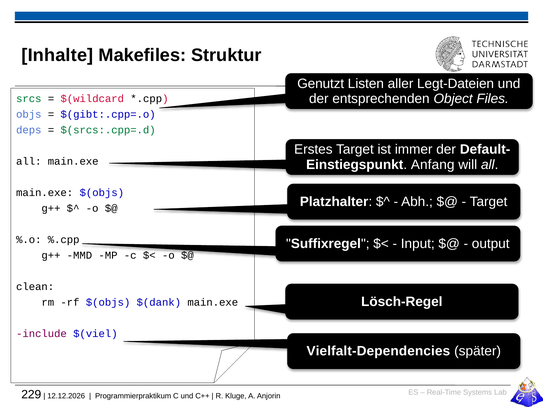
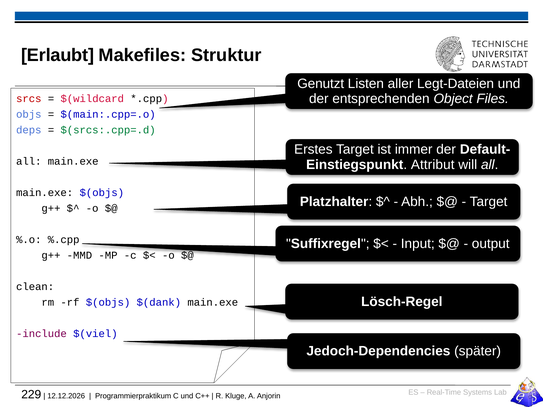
Inhalte: Inhalte -> Erlaubt (58, 55)
srcs colour: green -> red (29, 99)
$(gibt:.cpp=.o: $(gibt:.cpp=.o -> $(main:.cpp=.o (108, 114)
Anfang: Anfang -> Attribut (433, 165)
Vielfalt-Dependencies: Vielfalt-Dependencies -> Jedoch-Dependencies (378, 351)
